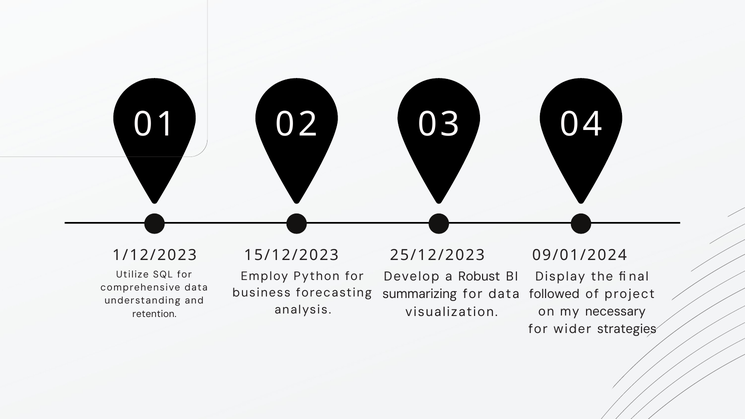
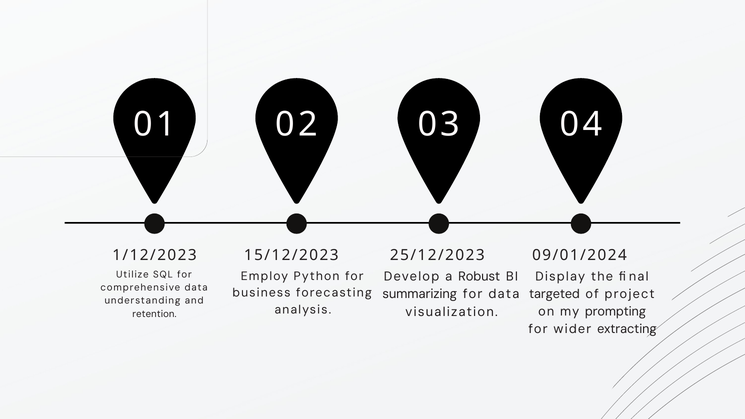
followed: followed -> targeted (554, 294)
necessary: necessary -> prompting (616, 312)
strategies: strategies -> extracting (627, 329)
